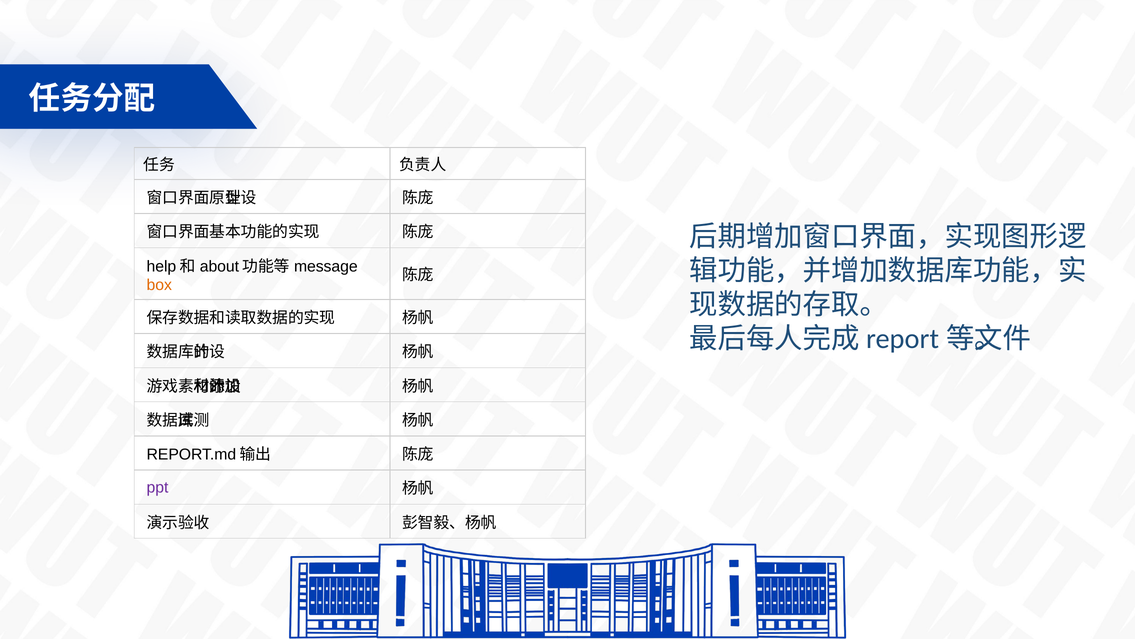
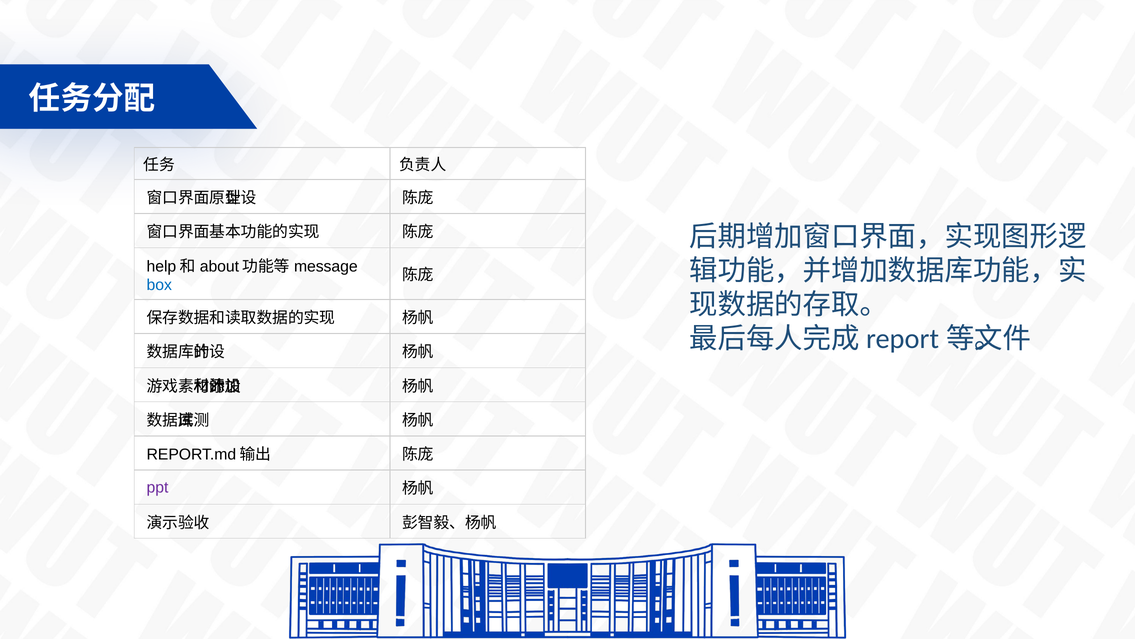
box colour: orange -> blue (159, 285)
